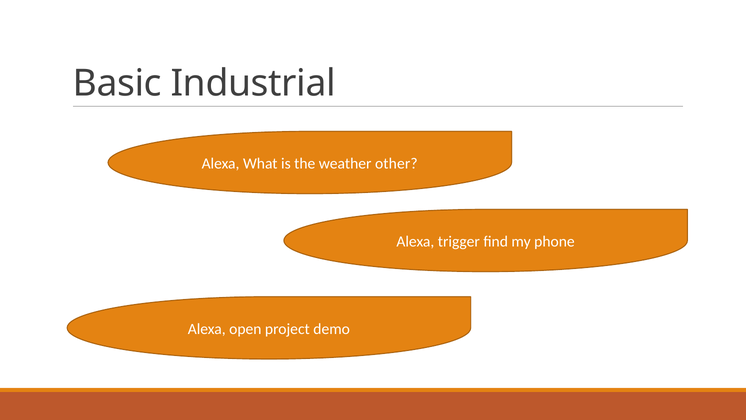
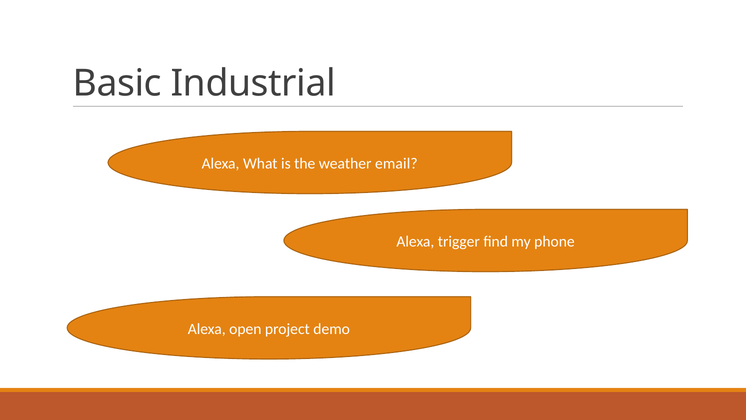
other: other -> email (396, 163)
